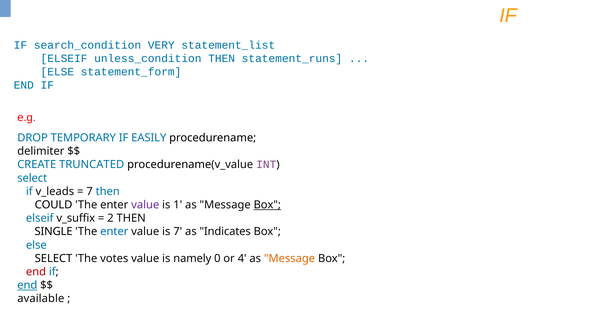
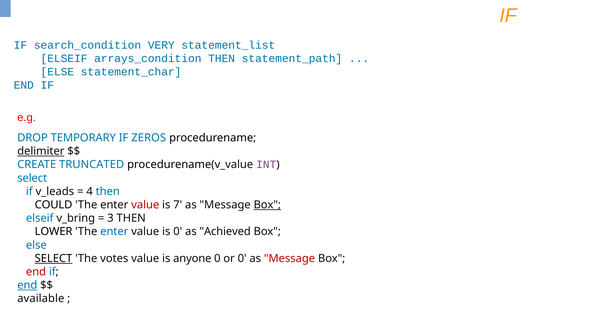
unless_condition: unless_condition -> arrays_condition (148, 59)
statement_runs: statement_runs -> statement_path (292, 59)
statement_form: statement_form -> statement_char (131, 72)
EASILY: EASILY -> ZEROS (149, 138)
delimiter underline: none -> present (41, 151)
7: 7 -> 4 (90, 192)
value colour: purple -> red (145, 205)
1: 1 -> 7 (178, 205)
v_suffix: v_suffix -> v_bring (76, 218)
2: 2 -> 3 (110, 218)
SINGLE: SINGLE -> LOWER (54, 232)
is 7: 7 -> 0 (178, 232)
Indicates: Indicates -> Achieved (225, 232)
SELECT underline: none -> present (54, 259)
namely: namely -> anyone (192, 259)
or 4: 4 -> 0 (242, 259)
Message colour: orange -> red (290, 259)
